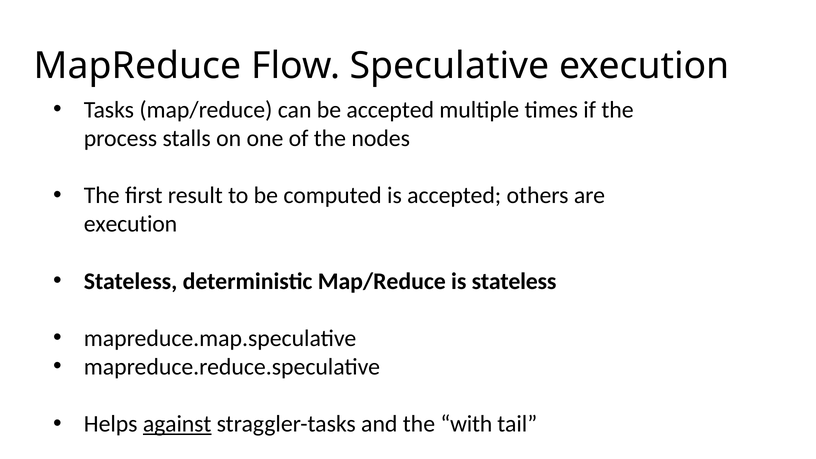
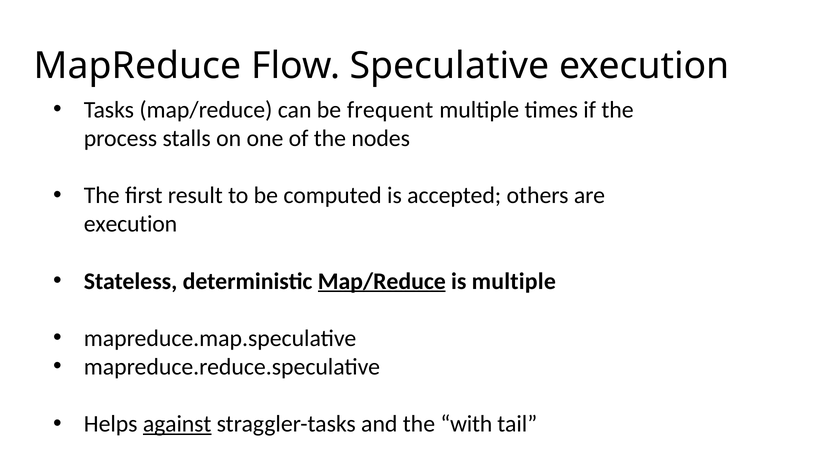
be accepted: accepted -> frequent (390, 110)
Map/Reduce underline: none -> present (382, 281)
is stateless: stateless -> multiple (514, 281)
